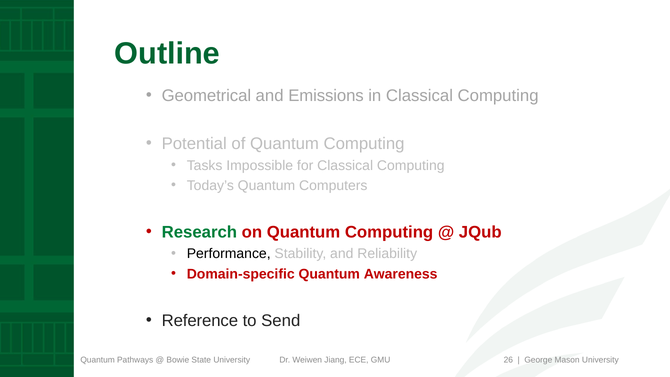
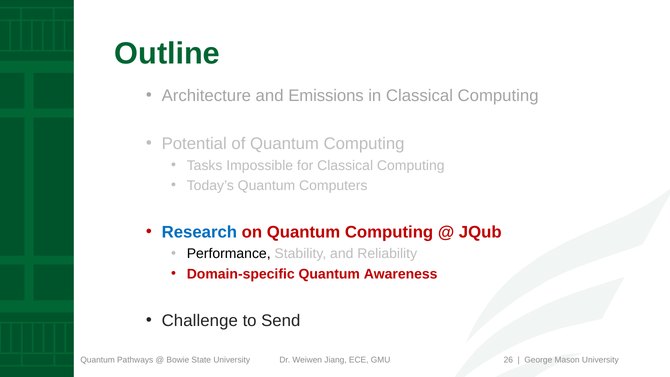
Geometrical: Geometrical -> Architecture (206, 96)
Research colour: green -> blue (199, 232)
Reference: Reference -> Challenge (200, 321)
